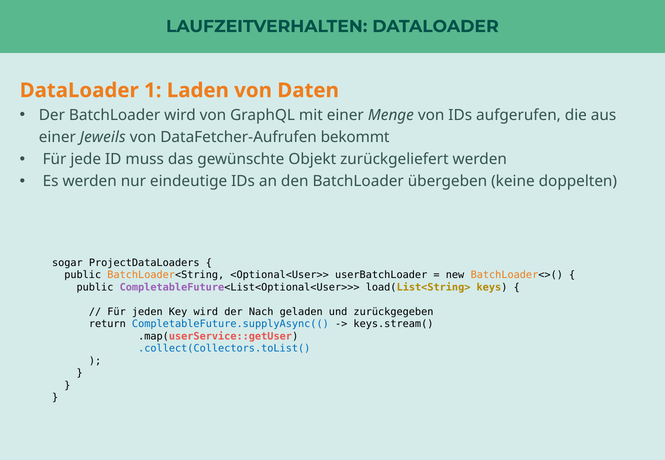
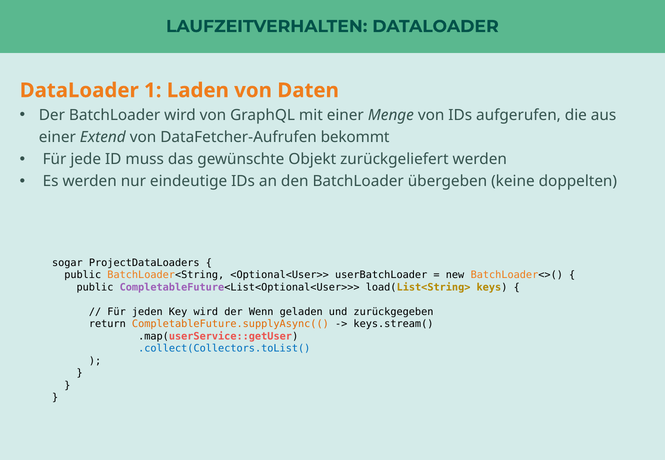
Jeweils: Jeweils -> Extend (103, 137)
Nach: Nach -> Wenn (261, 312)
CompletableFuture.supplyAsync(( colour: blue -> orange (230, 324)
